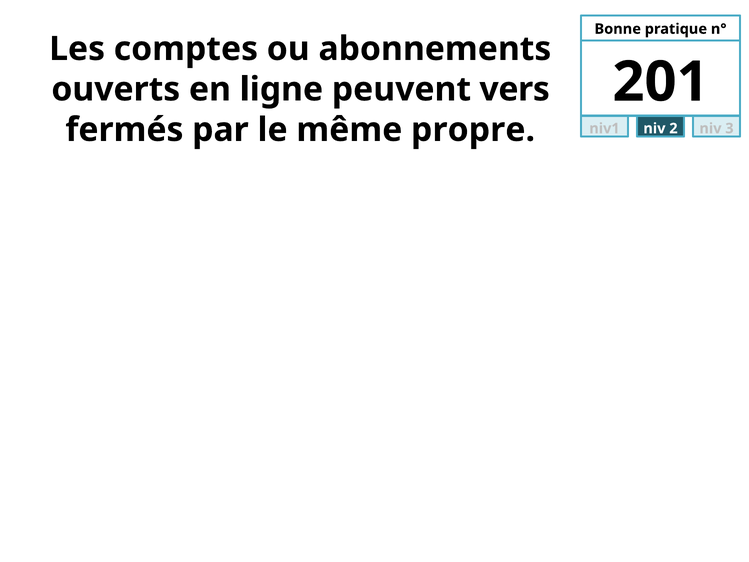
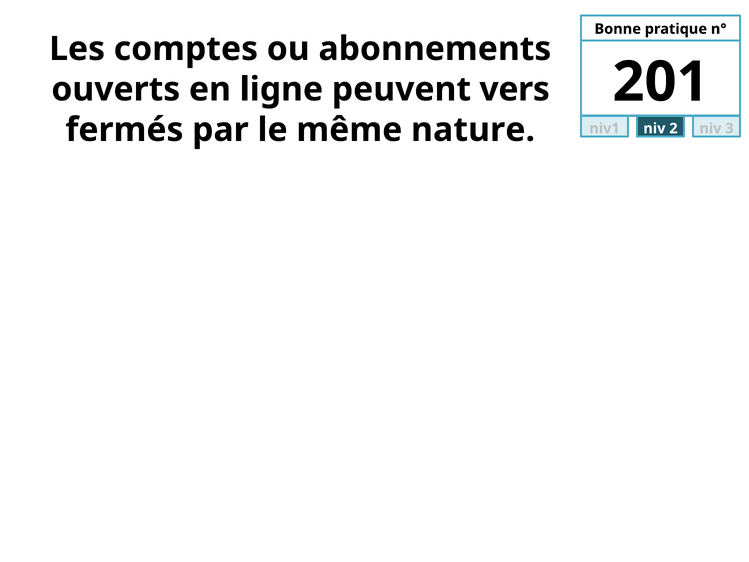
propre: propre -> nature (473, 130)
